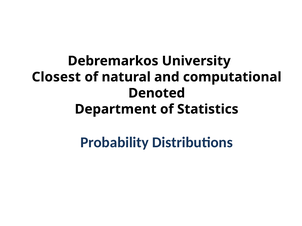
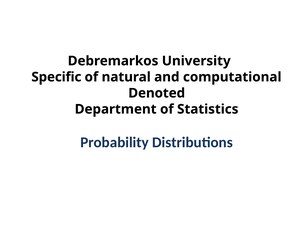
Closest: Closest -> Specific (56, 77)
